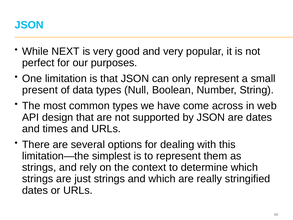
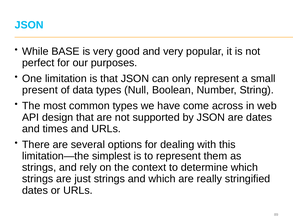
NEXT: NEXT -> BASE (66, 51)
